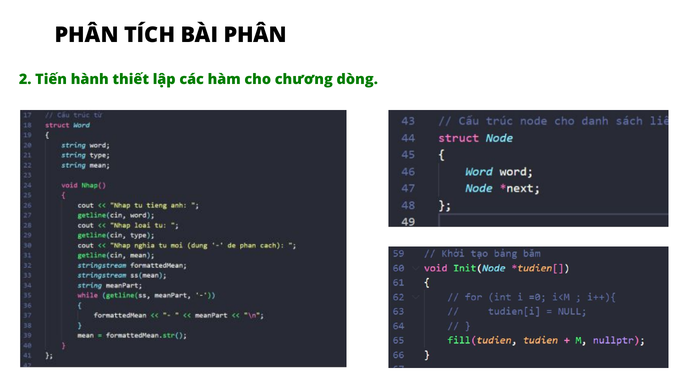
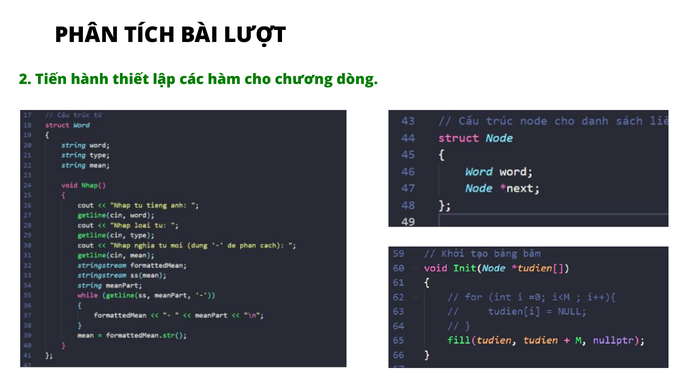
BÀI PHÂN: PHÂN -> LƯỢT (255, 35)
